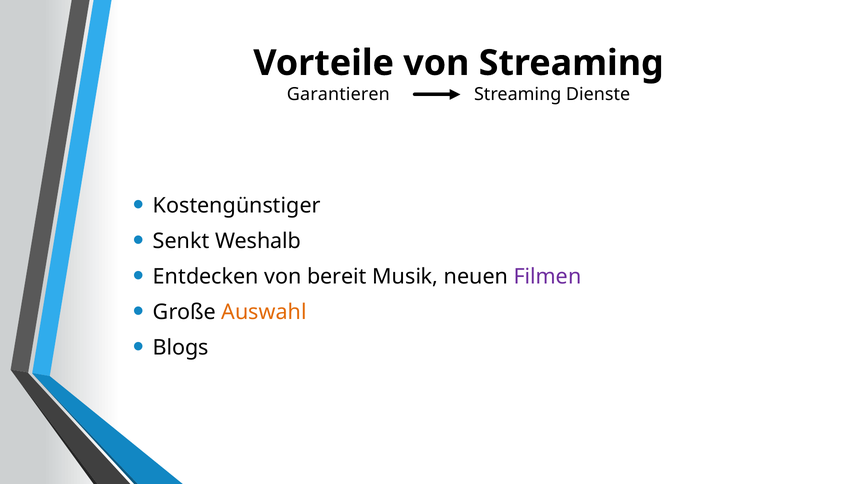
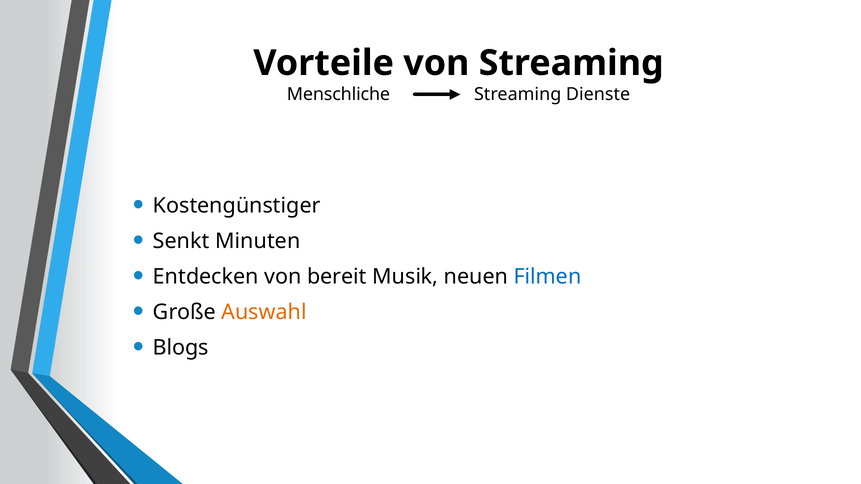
Garantieren: Garantieren -> Menschliche (338, 94)
Weshalb: Weshalb -> Minuten (258, 241)
Filmen colour: purple -> blue (548, 277)
